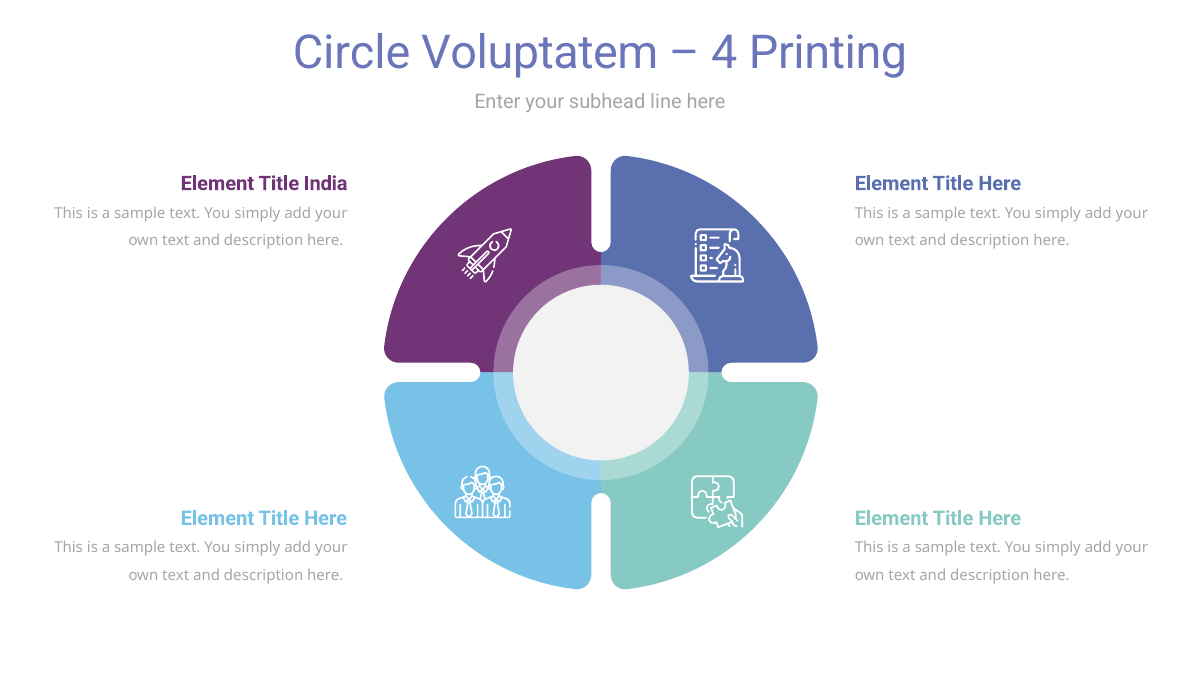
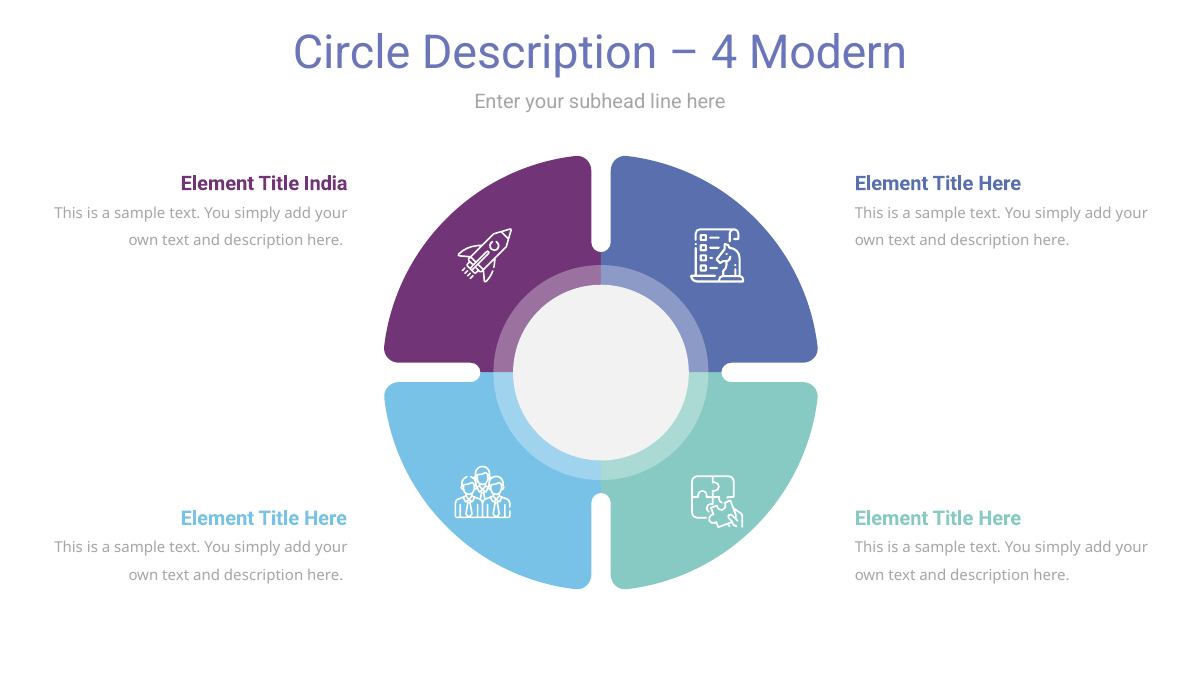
Circle Voluptatem: Voluptatem -> Description (540, 53)
Printing: Printing -> Modern (828, 53)
